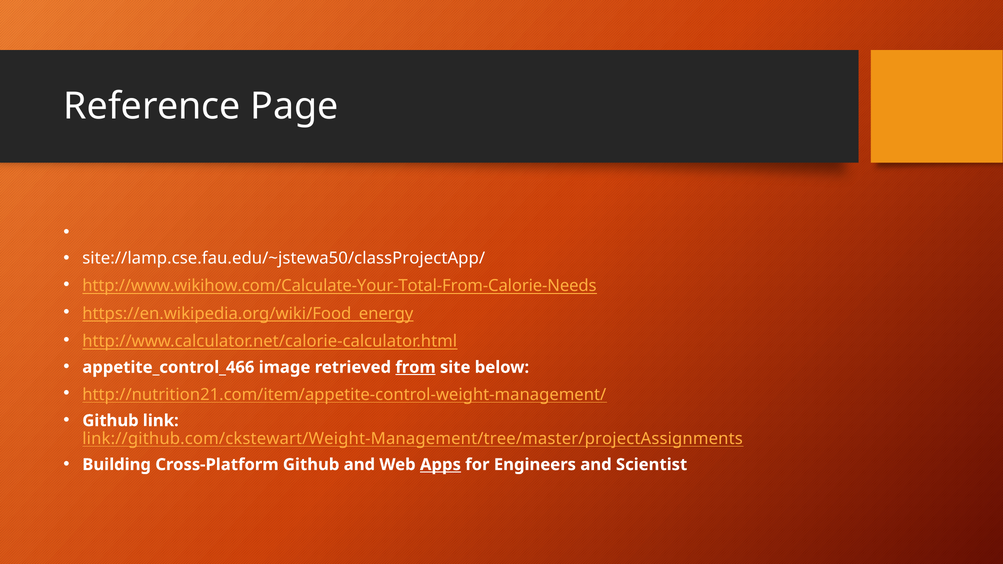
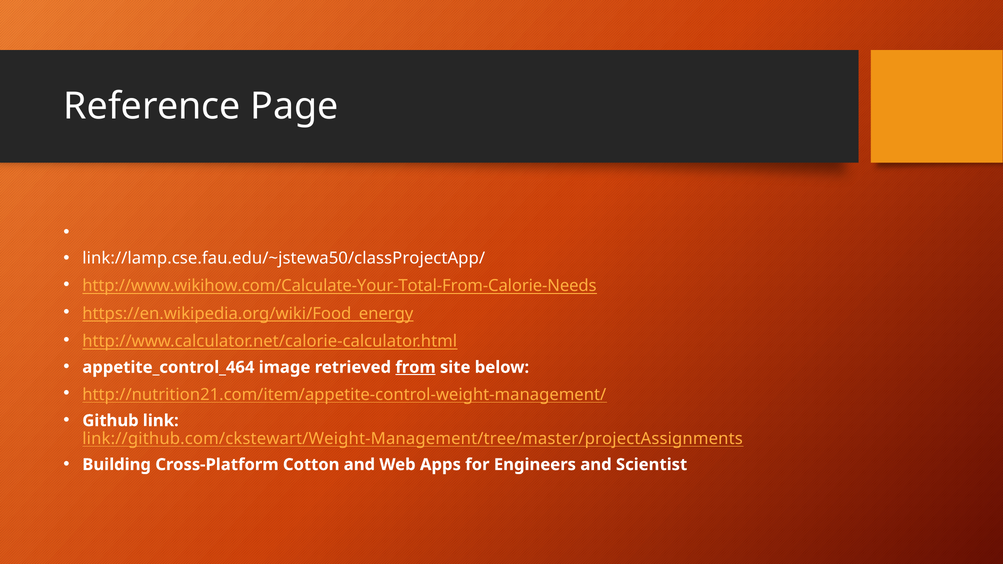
site://lamp.cse.fau.edu/~jstewa50/classProjectApp/: site://lamp.cse.fau.edu/~jstewa50/classProjectApp/ -> link://lamp.cse.fau.edu/~jstewa50/classProjectApp/ (284, 259)
appetite_control_466: appetite_control_466 -> appetite_control_464 (168, 367)
Cross-Platform Github: Github -> Cotton (311, 465)
Apps underline: present -> none (440, 465)
